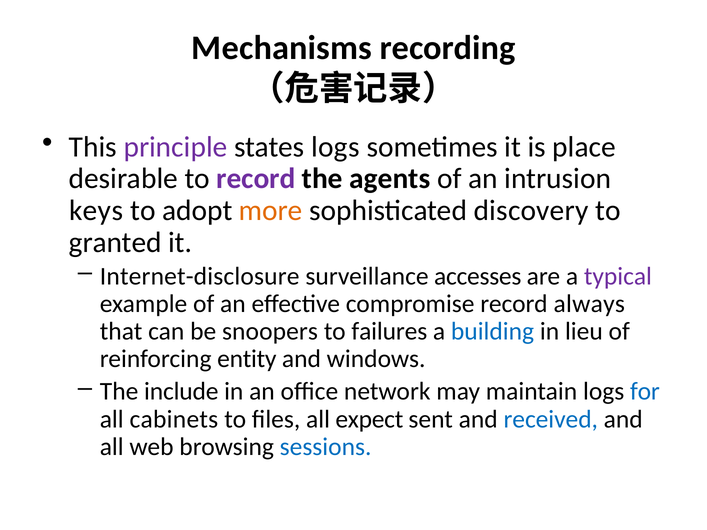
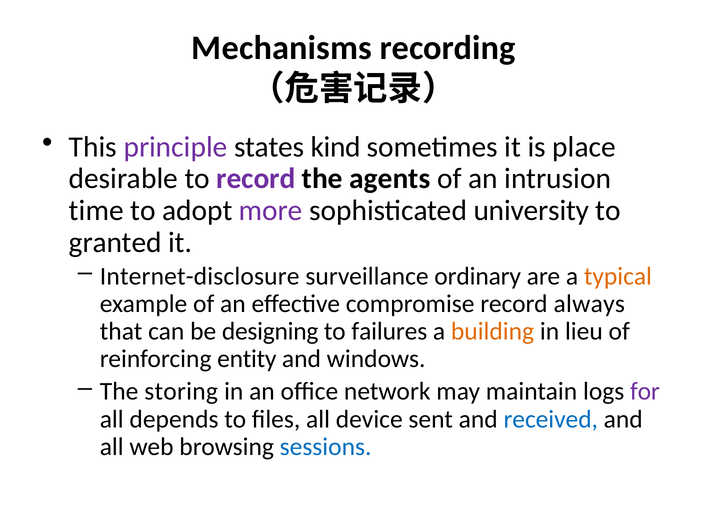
states logs: logs -> kind (336, 147)
keys: keys -> time (96, 211)
more colour: orange -> purple (271, 211)
discovery: discovery -> university (531, 211)
accesses: accesses -> ordinary (478, 277)
typical colour: purple -> orange (618, 277)
snoopers: snoopers -> designing (270, 332)
building colour: blue -> orange (493, 332)
include: include -> storing (181, 392)
for colour: blue -> purple (645, 392)
cabinets: cabinets -> depends (174, 419)
expect: expect -> device (369, 419)
